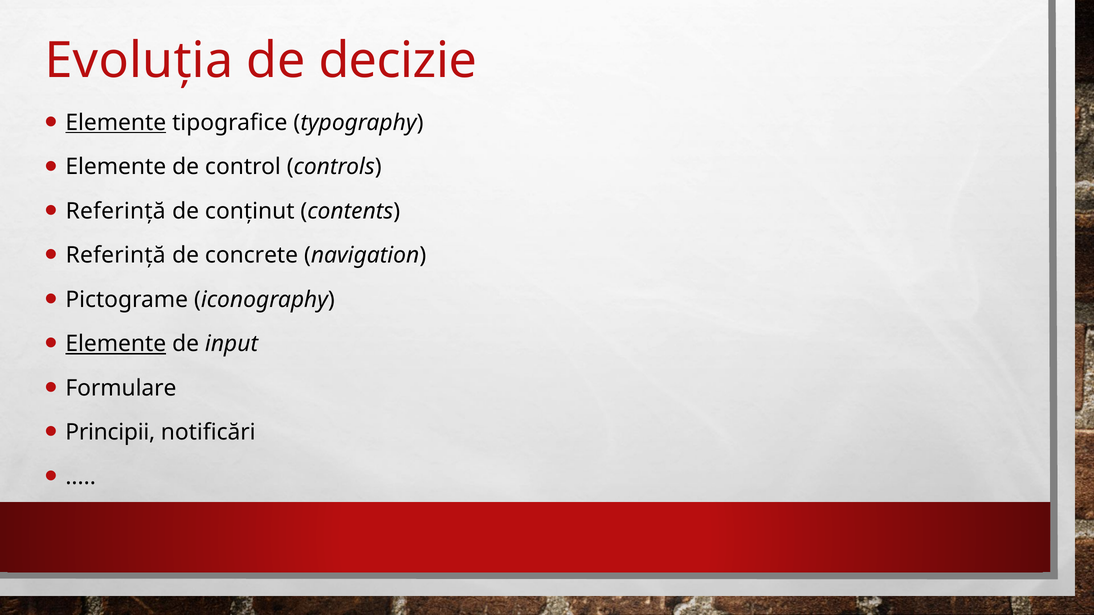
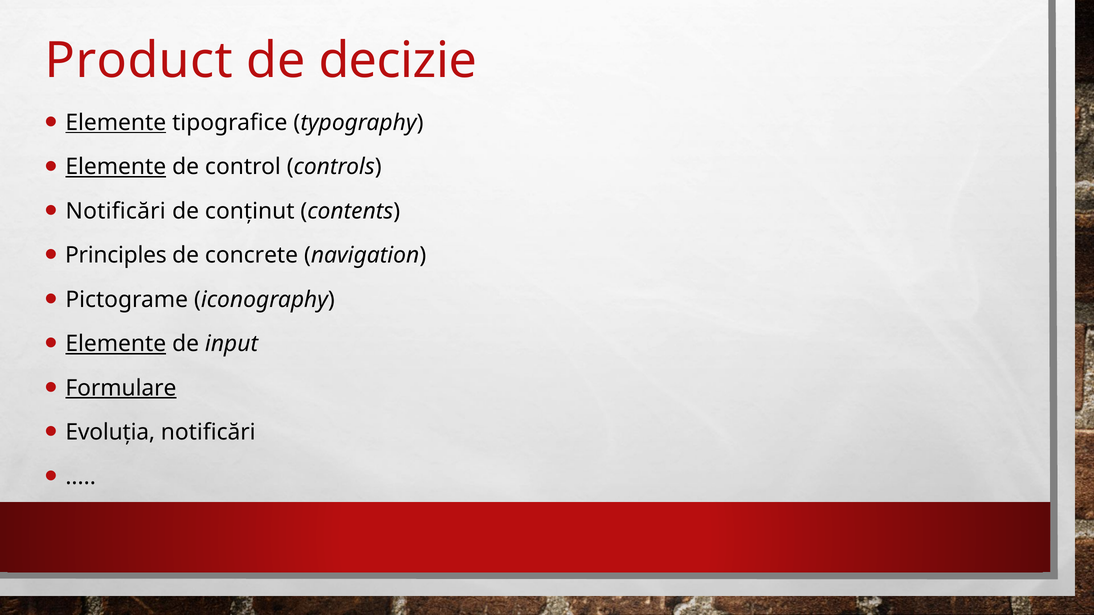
Evoluția: Evoluția -> Product (139, 61)
Elemente underline: none -> present (116, 167)
Referință: Referință -> Notificări (116, 211)
Referință: Referință -> Principles (116, 256)
Formulare underline: none -> present (121, 388)
Principii: Principii -> Evoluția (110, 433)
